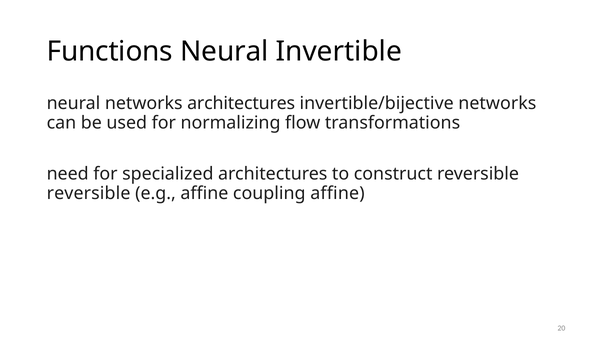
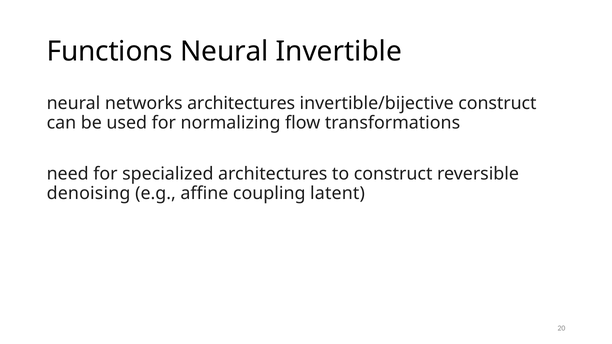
invertible/bijective networks: networks -> construct (497, 103)
reversible: reversible -> denoising (89, 193)
coupling affine: affine -> latent (338, 193)
